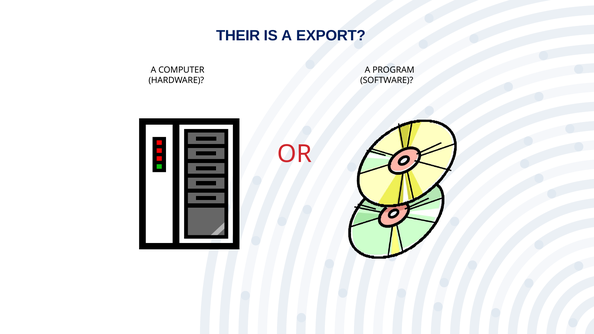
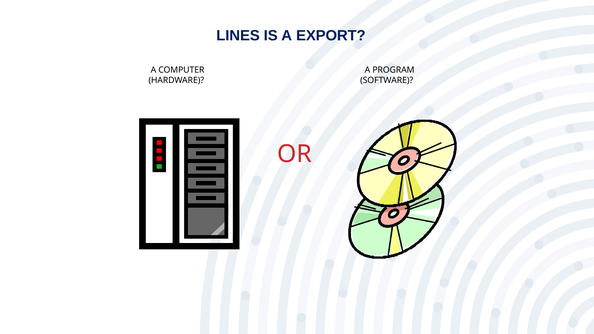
THEIR: THEIR -> LINES (238, 36)
